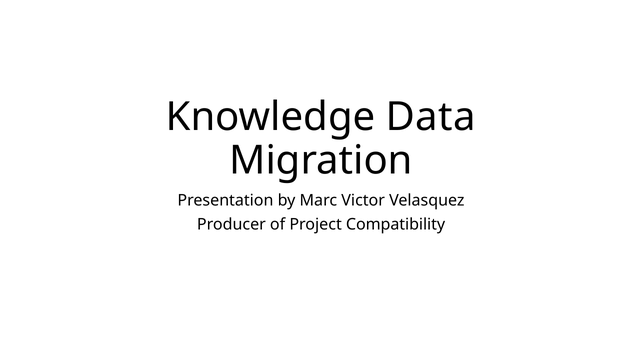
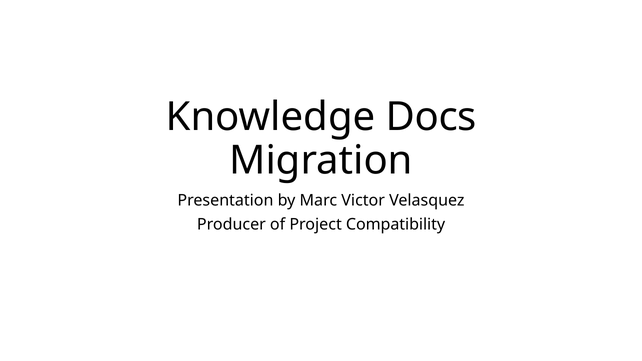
Data: Data -> Docs (431, 117)
